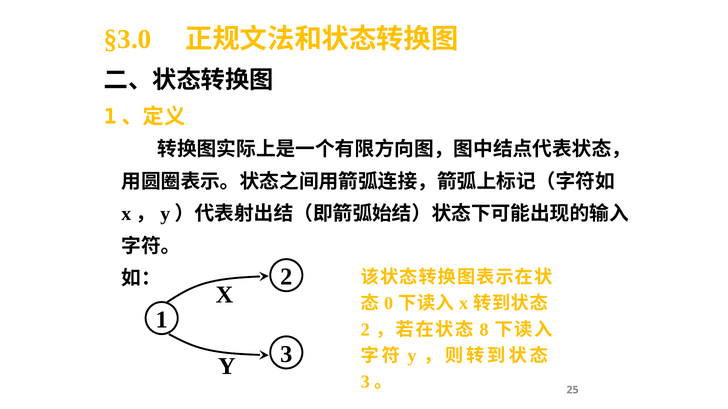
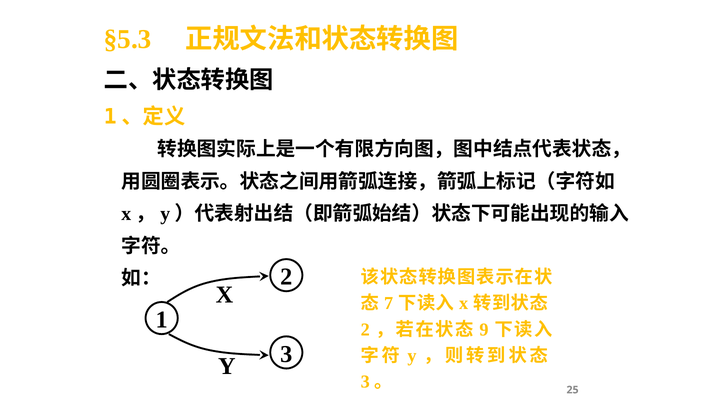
§3.0: §3.0 -> §5.3 (128, 39)
0: 0 -> 7 (389, 304)
8: 8 -> 9 (484, 330)
